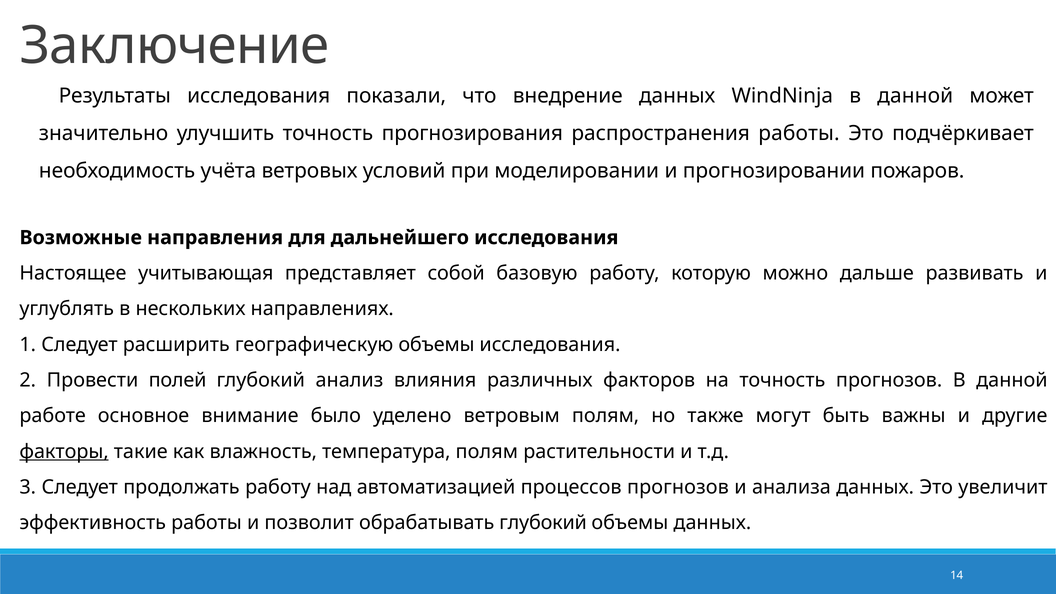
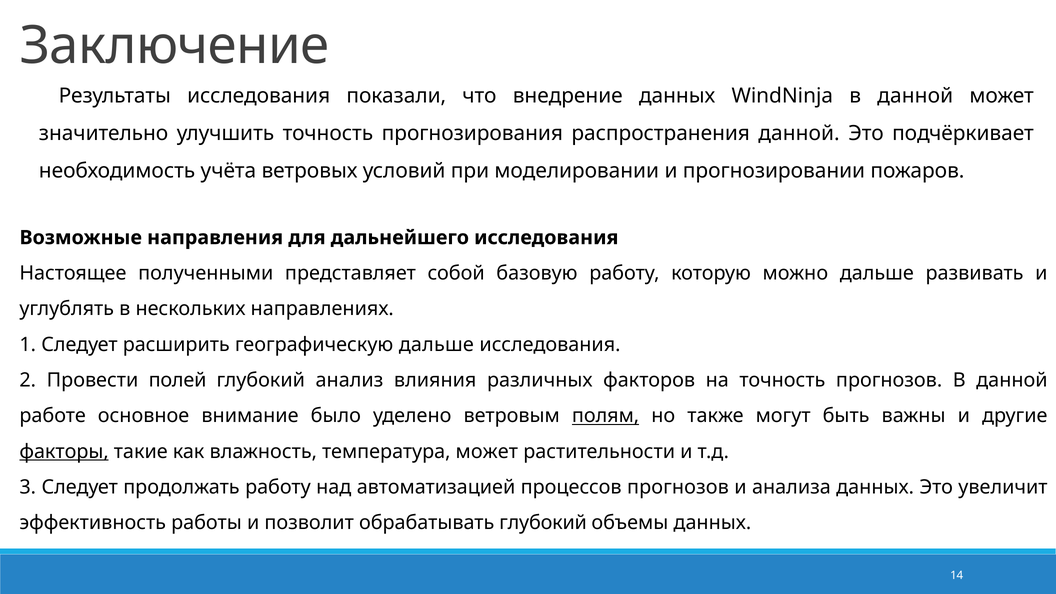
распространения работы: работы -> данной (799, 133)
учитывающая: учитывающая -> полученными (206, 273)
географическую объемы: объемы -> дальше (436, 345)
полям underline: none -> present (606, 416)
температура полям: полям -> может (487, 451)
